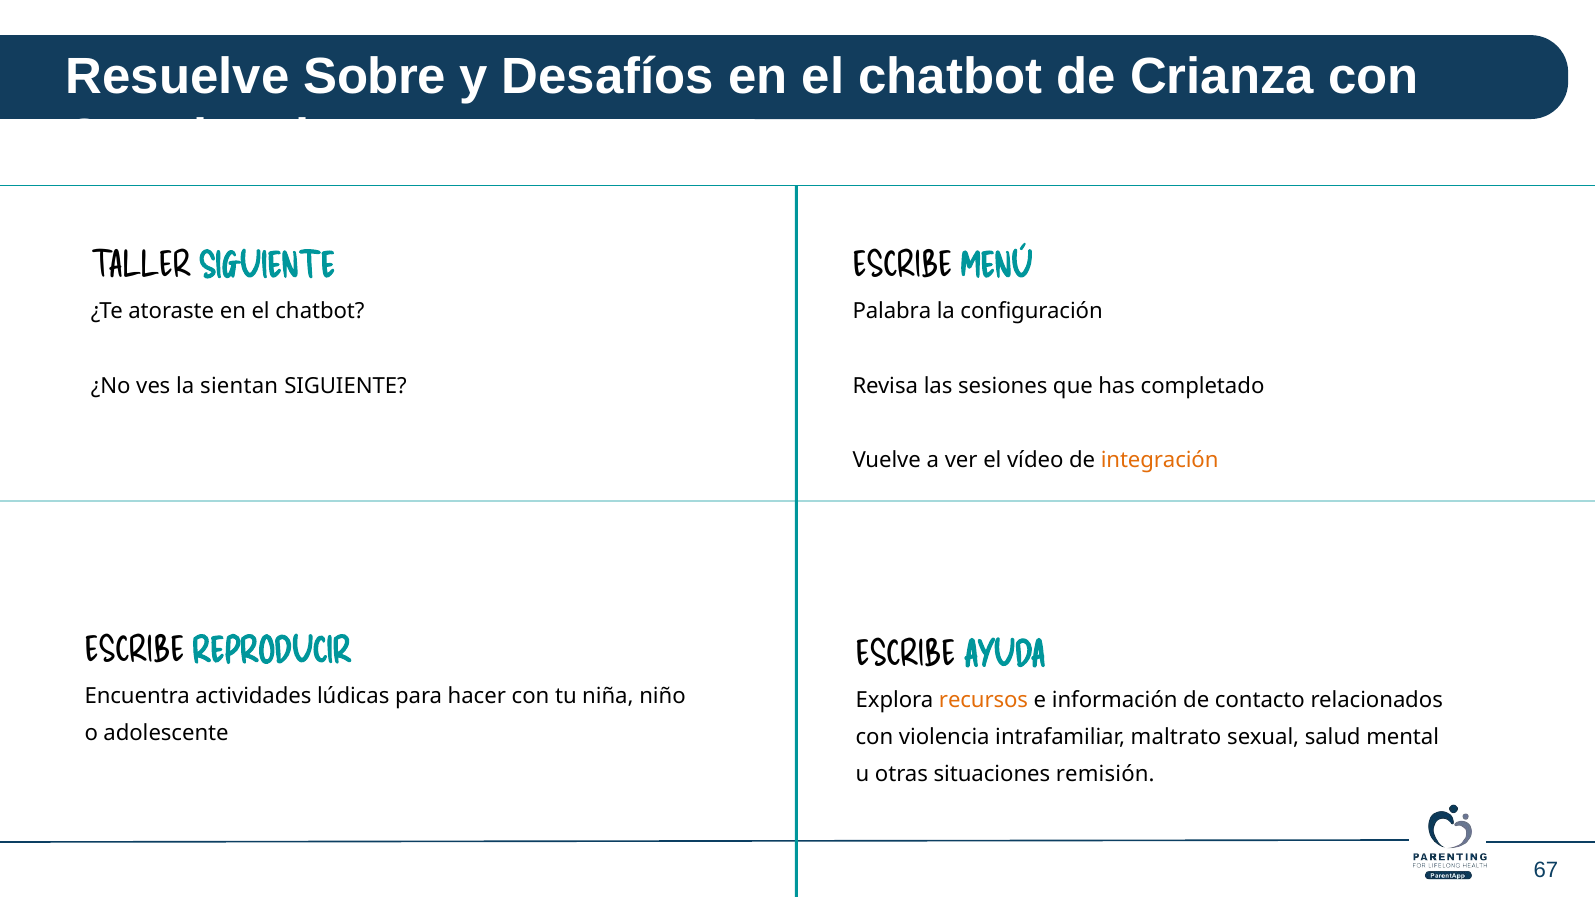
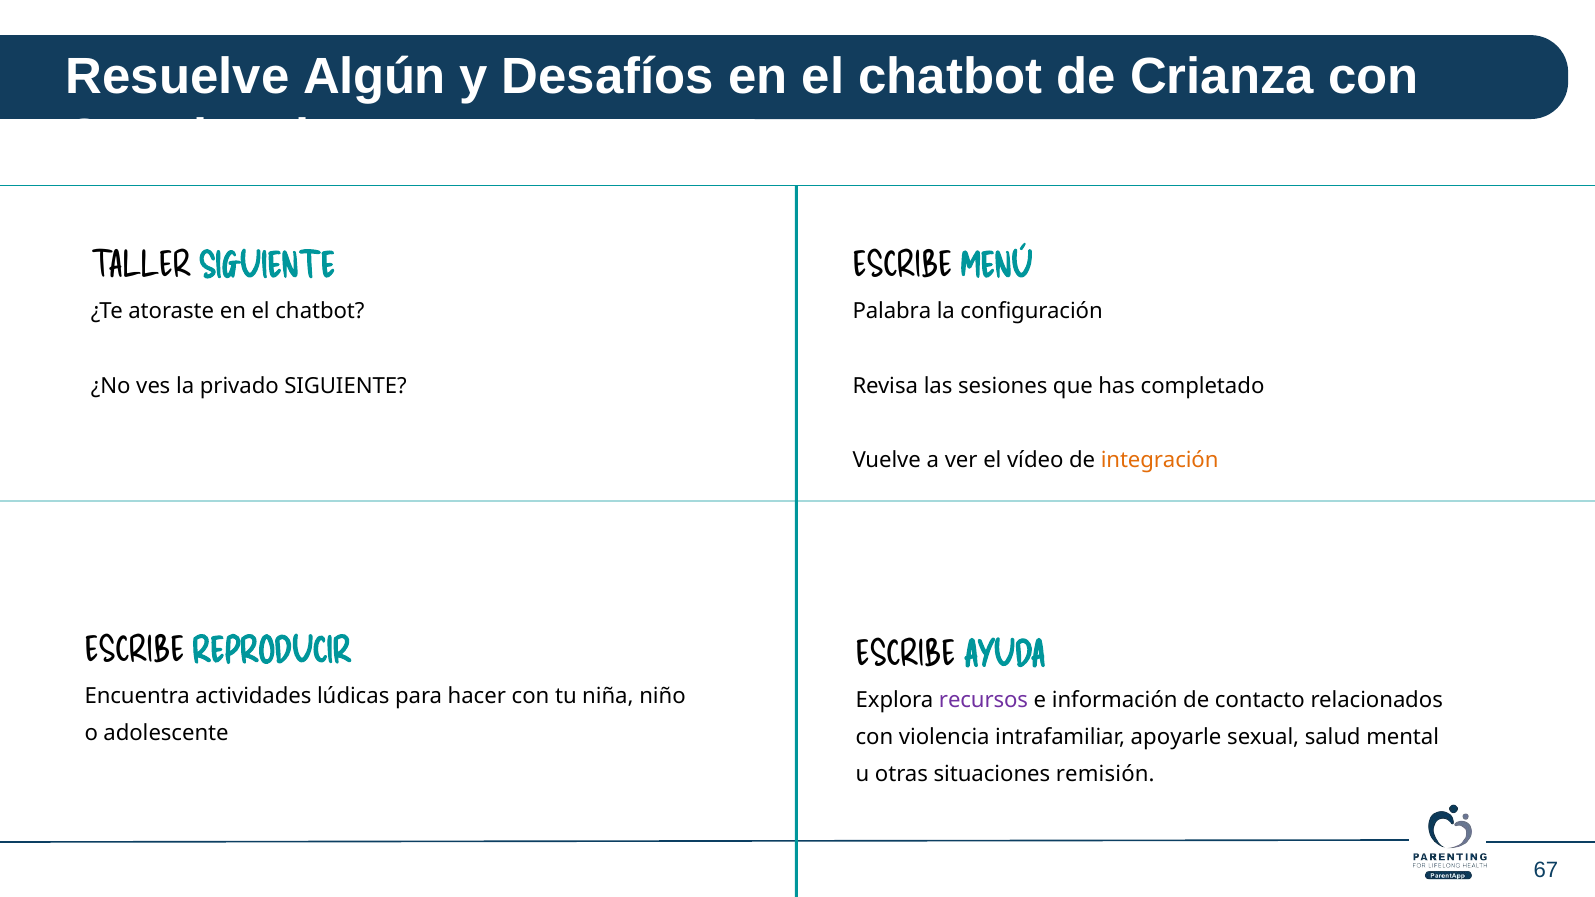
Sobre: Sobre -> Algún (375, 77)
sientan: sientan -> privado (239, 386)
recursos colour: orange -> purple (984, 700)
maltrato: maltrato -> apoyarle (1176, 737)
